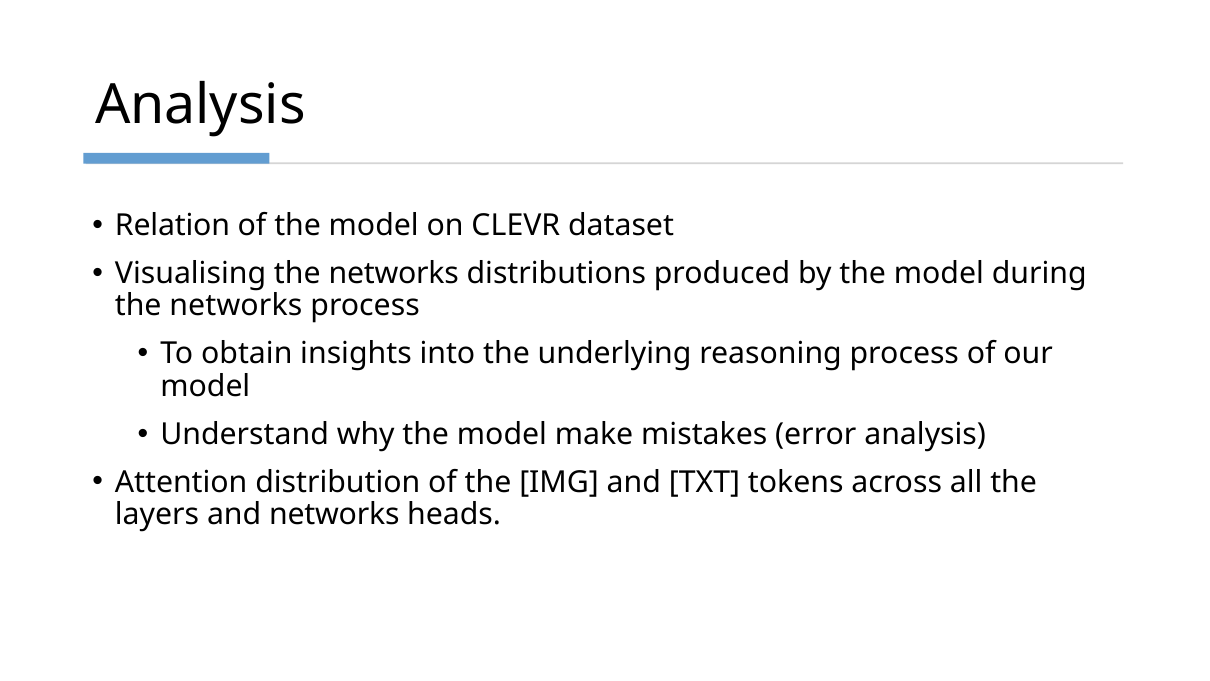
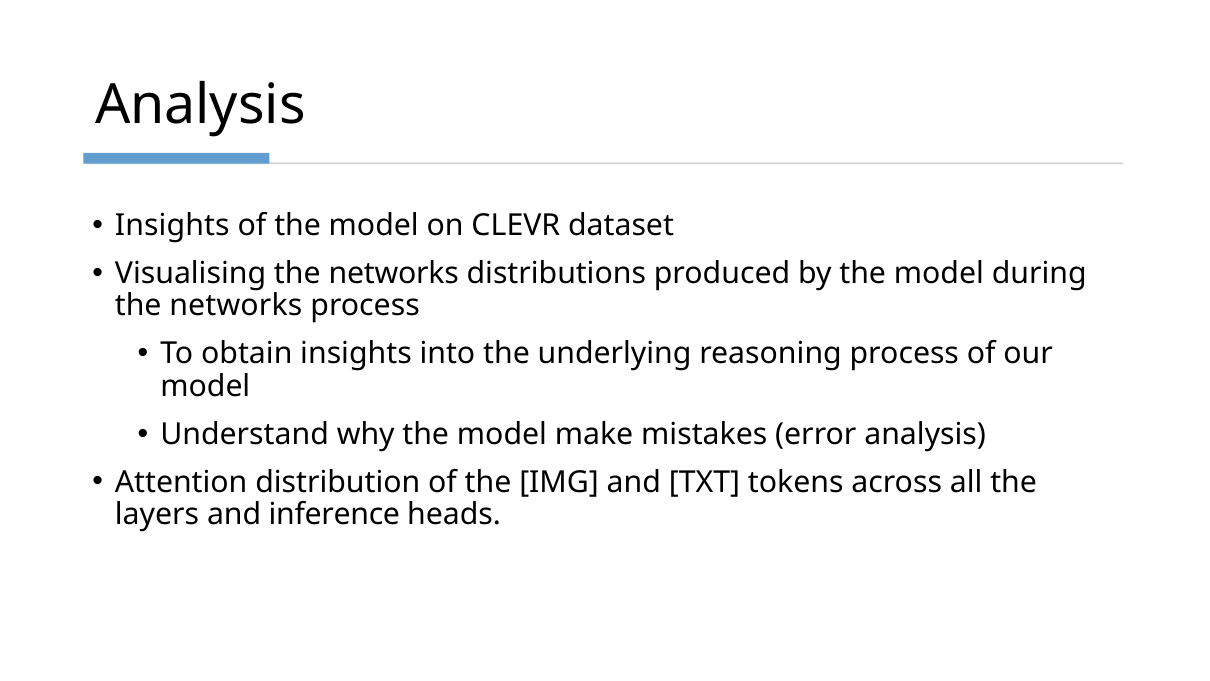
Relation: Relation -> Insights (172, 225)
and networks: networks -> inference (334, 515)
